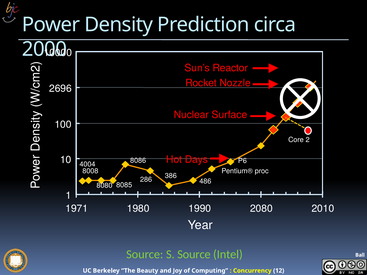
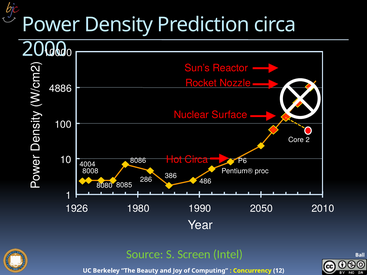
2696: 2696 -> 4886 (60, 89)
Hot Days: Days -> Circa (196, 160)
1971: 1971 -> 1926 (77, 209)
2080: 2080 -> 2050 (261, 209)
S Source: Source -> Screen (194, 255)
